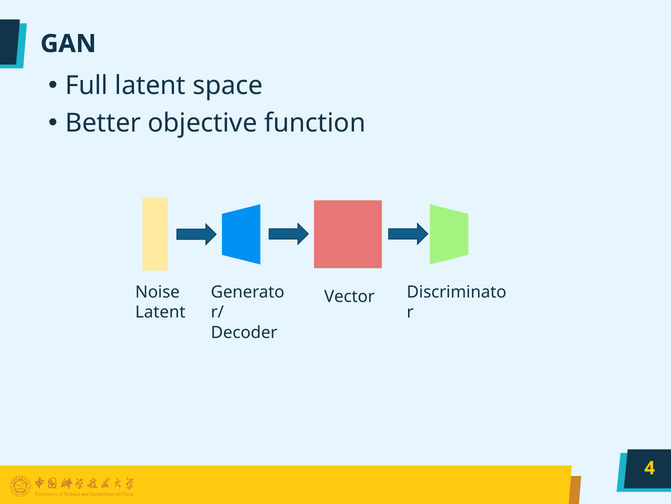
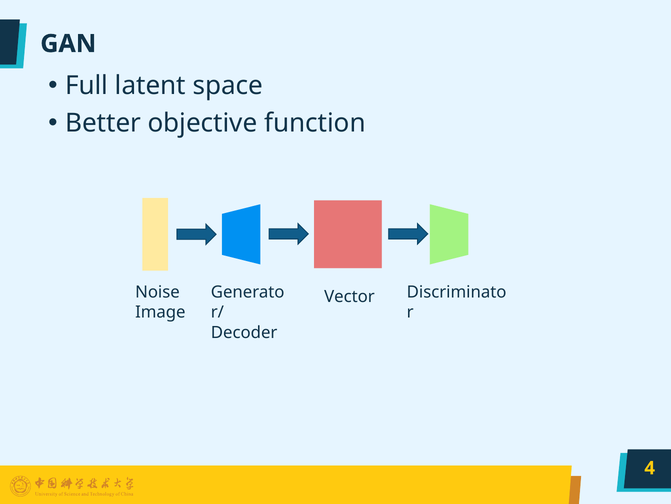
Latent: Latent -> Image (160, 312)
